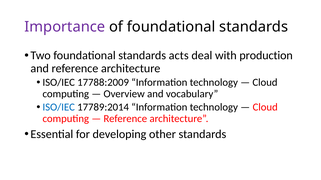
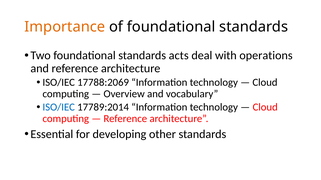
Importance colour: purple -> orange (65, 27)
production: production -> operations (266, 56)
17788:2009: 17788:2009 -> 17788:2069 (103, 83)
